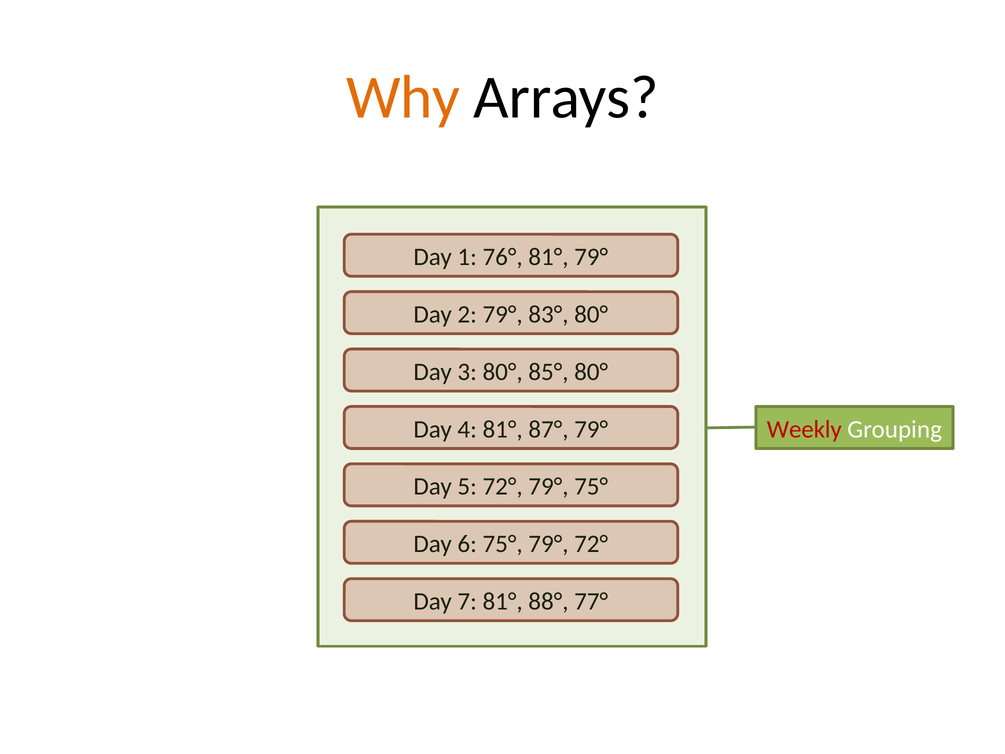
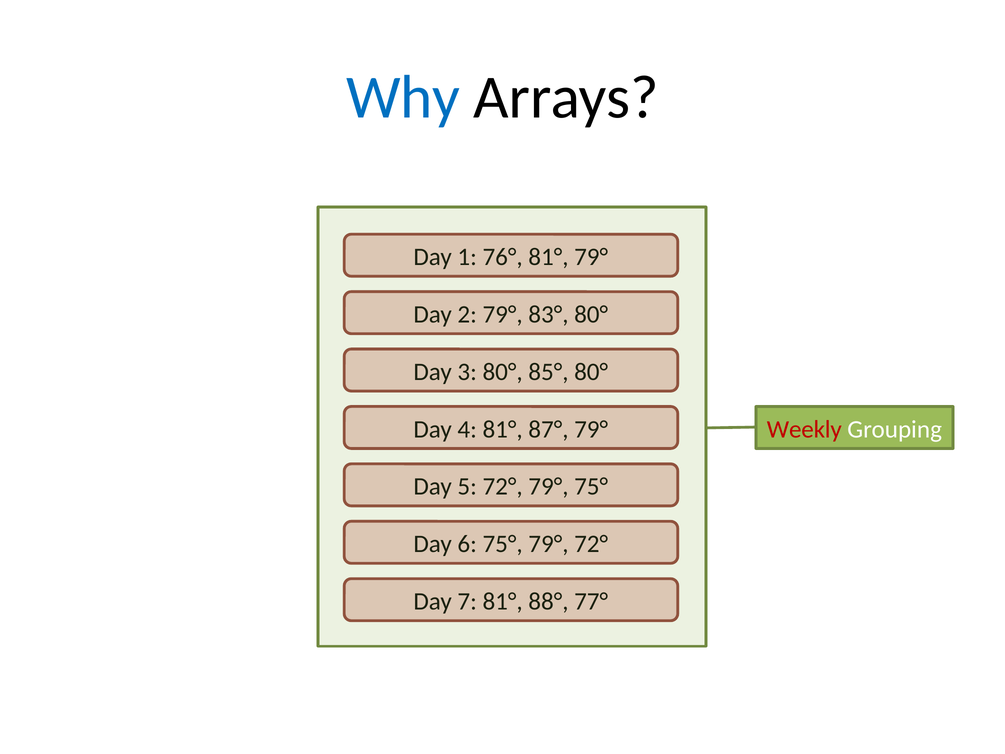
Why colour: orange -> blue (403, 97)
